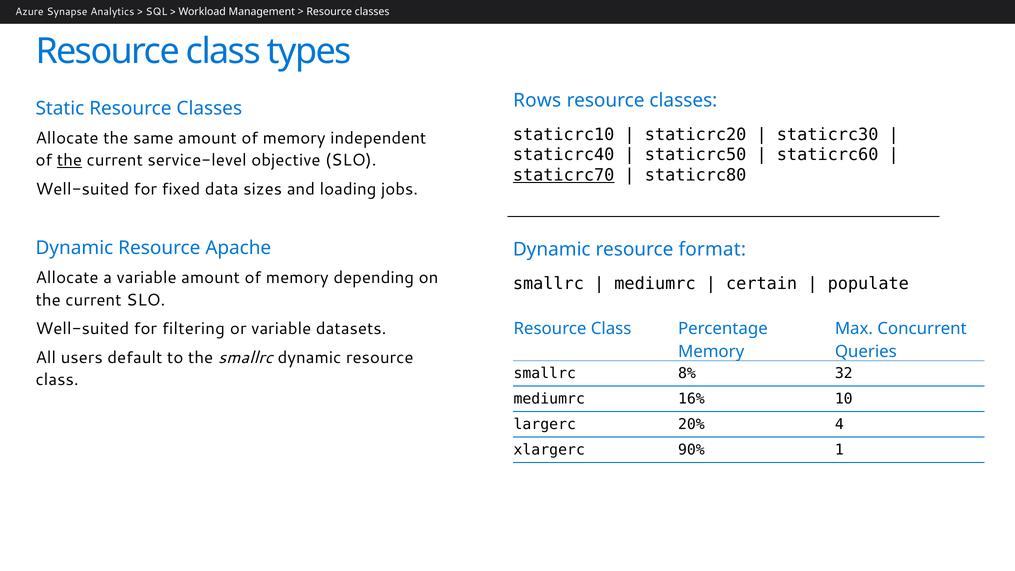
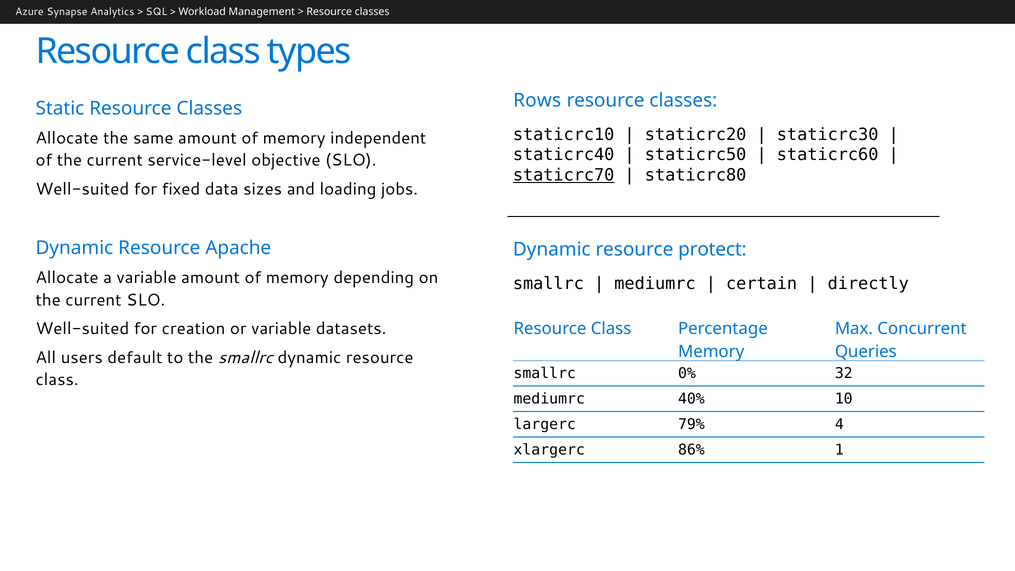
the underline: present -> none (69, 160)
format: format -> protect (712, 250)
populate: populate -> directly (868, 284)
filtering: filtering -> creation (194, 329)
8%: 8% -> 0% (687, 373)
16%: 16% -> 40% (691, 399)
20%: 20% -> 79% (691, 424)
90%: 90% -> 86% (691, 450)
